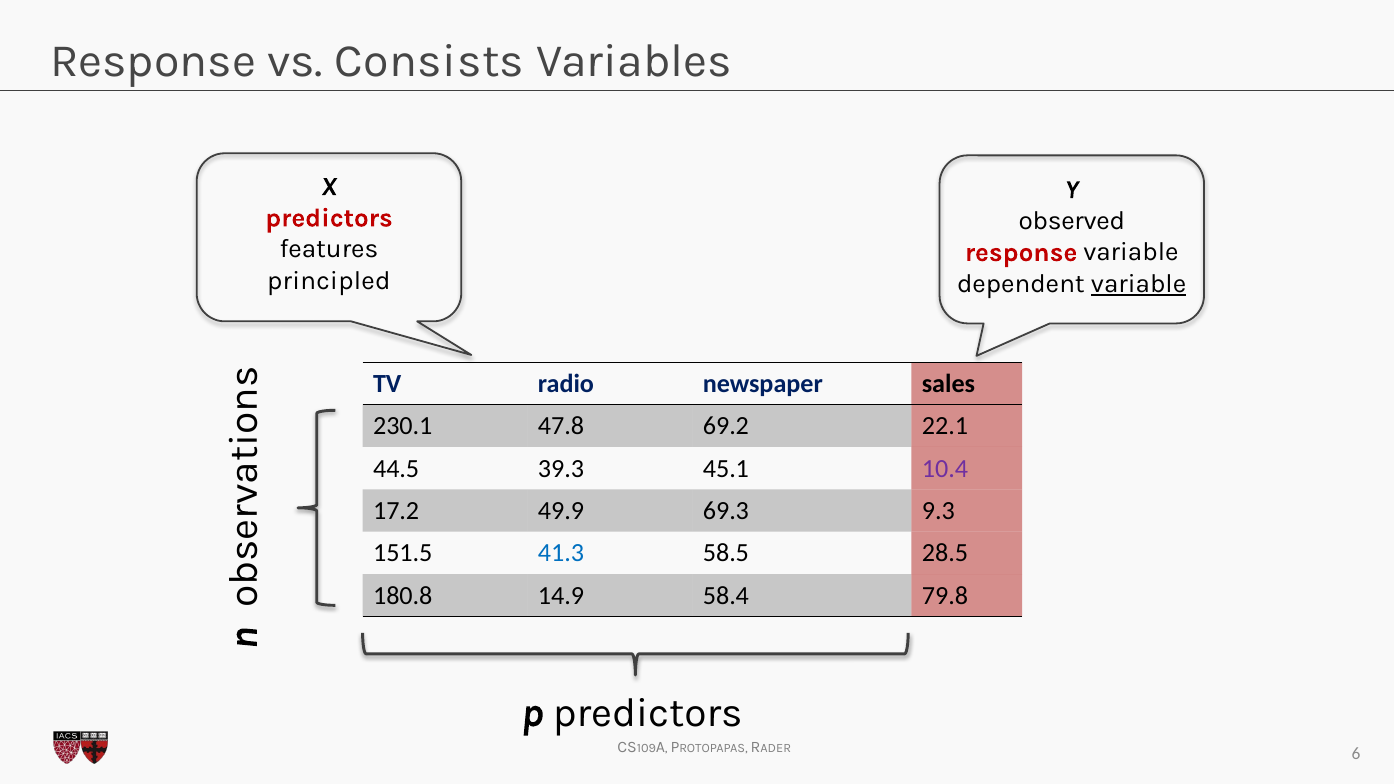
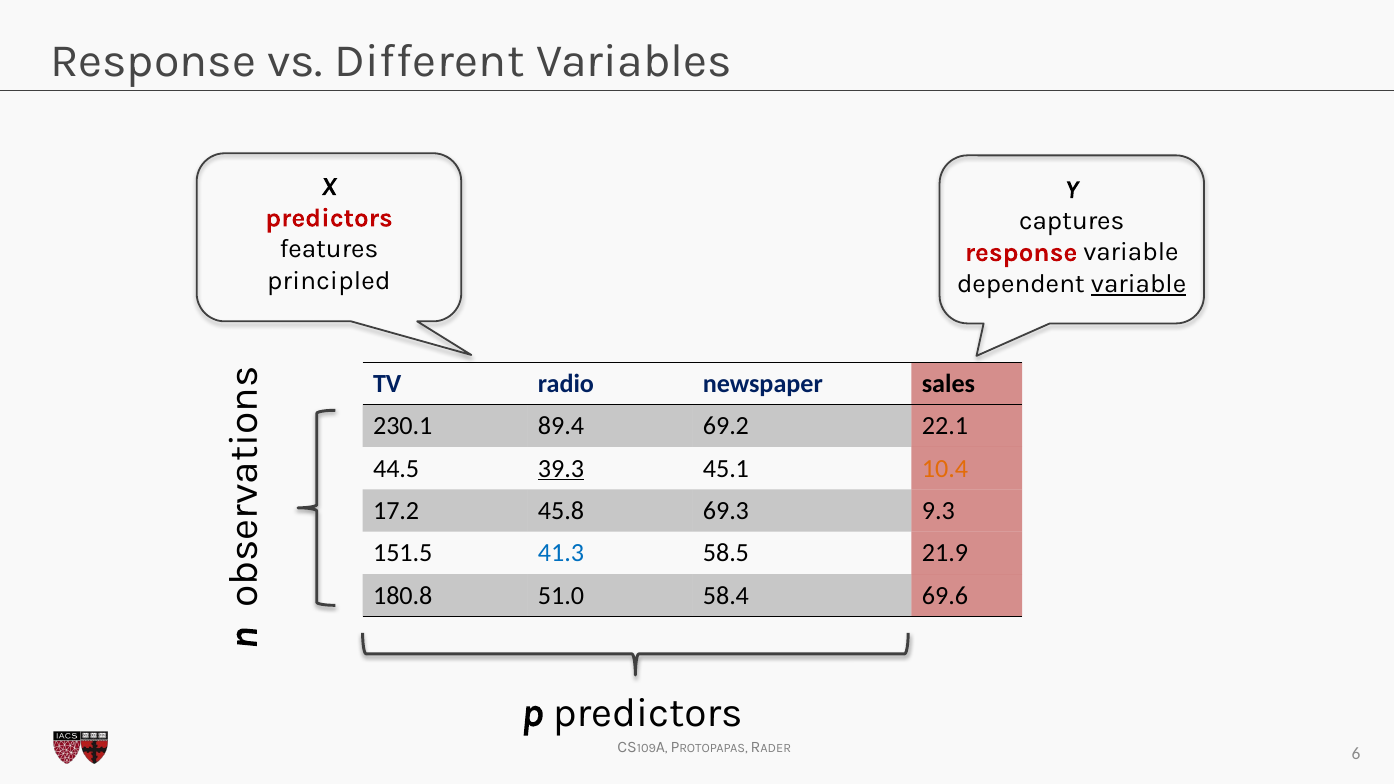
Consists: Consists -> Different (430, 61)
observed: observed -> captures (1072, 221)
47.8: 47.8 -> 89.4 (561, 426)
39.3 underline: none -> present (561, 469)
10.4 colour: purple -> orange (945, 469)
49.9: 49.9 -> 45.8 (561, 511)
28.5: 28.5 -> 21.9 (945, 553)
14.9: 14.9 -> 51.0 (561, 596)
79.8: 79.8 -> 69.6 (945, 596)
